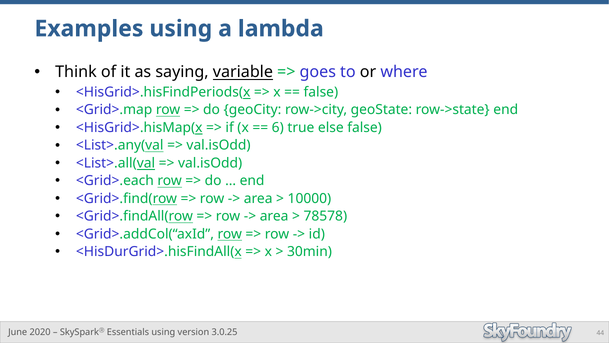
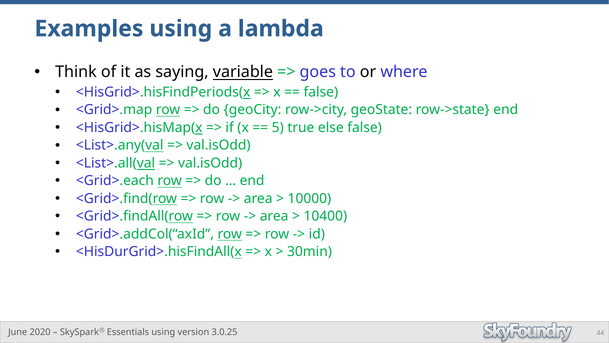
6: 6 -> 5 (278, 127)
78578: 78578 -> 10400 (325, 216)
